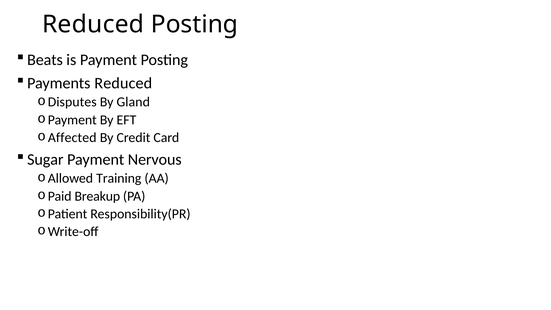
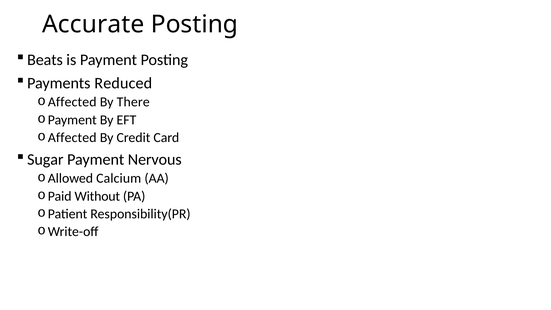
Reduced: Reduced -> Accurate (93, 24)
Disputes: Disputes -> Affected (72, 102)
Gland: Gland -> There (133, 102)
Training: Training -> Calcium (119, 178)
Breakup: Breakup -> Without (97, 196)
